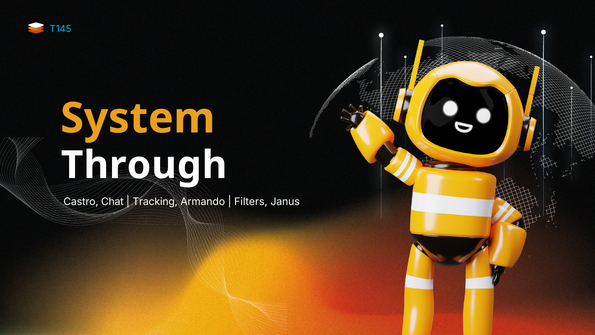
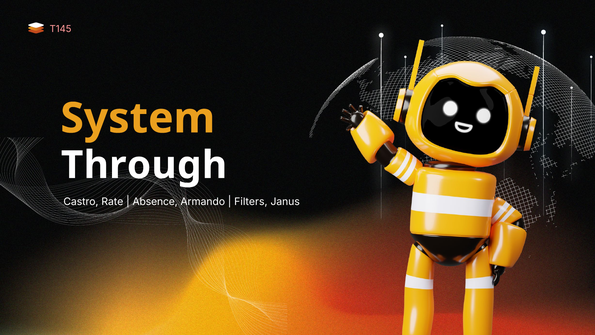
T145 colour: light blue -> pink (61, 29)
Chat: Chat -> Rate (112, 201)
Tracking: Tracking -> Absence (155, 201)
